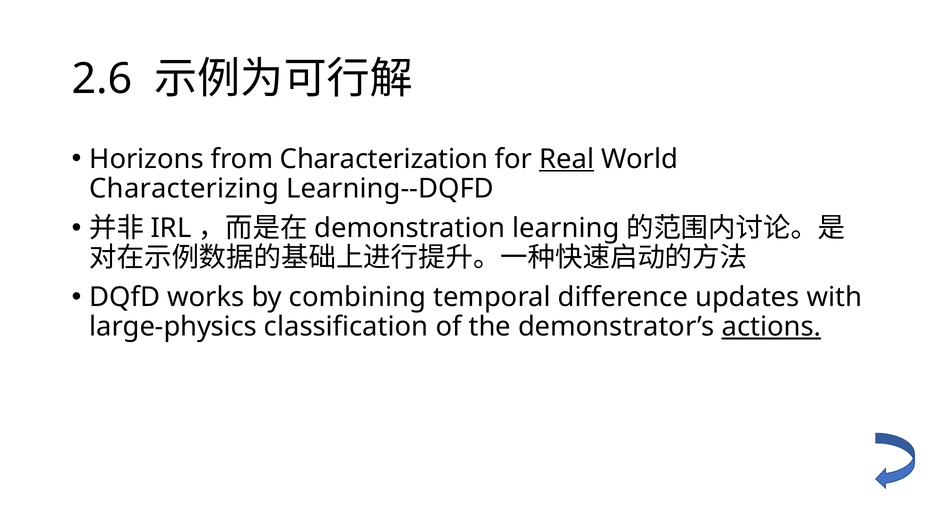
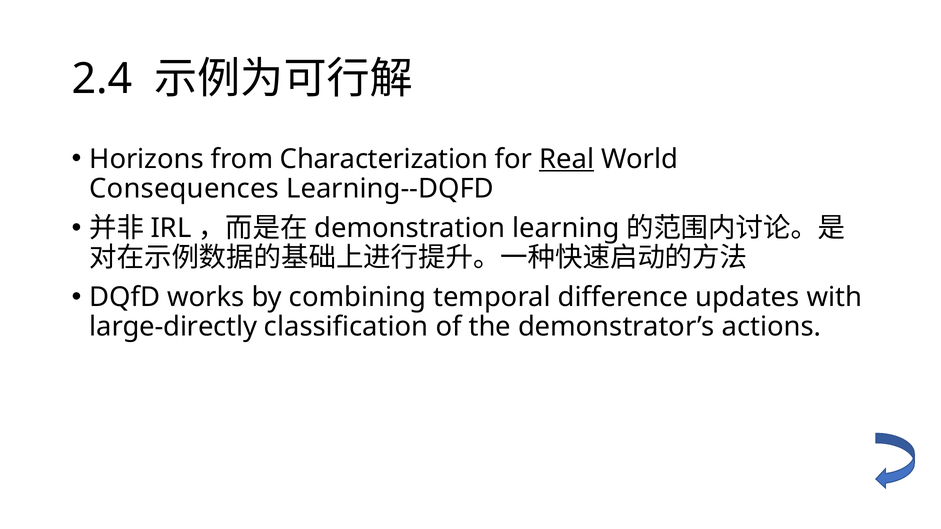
2.6: 2.6 -> 2.4 (102, 79)
Characterizing: Characterizing -> Consequences (184, 189)
large-physics: large-physics -> large-directly (173, 327)
actions underline: present -> none (771, 327)
